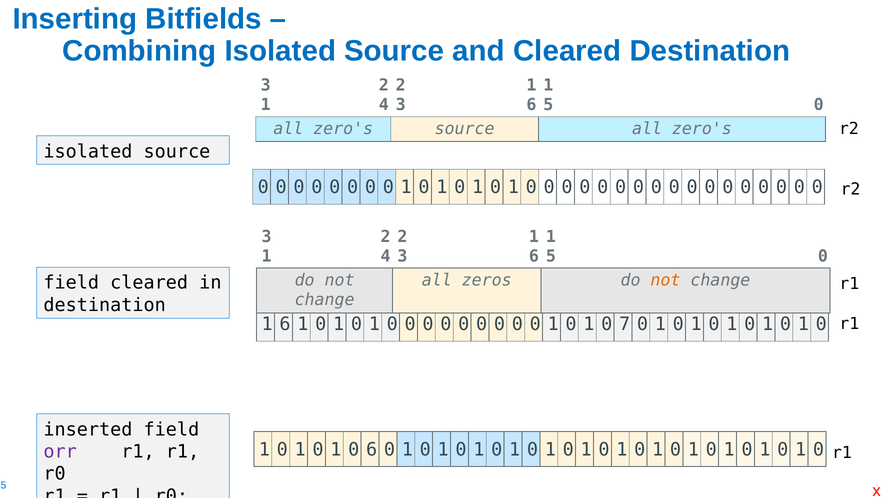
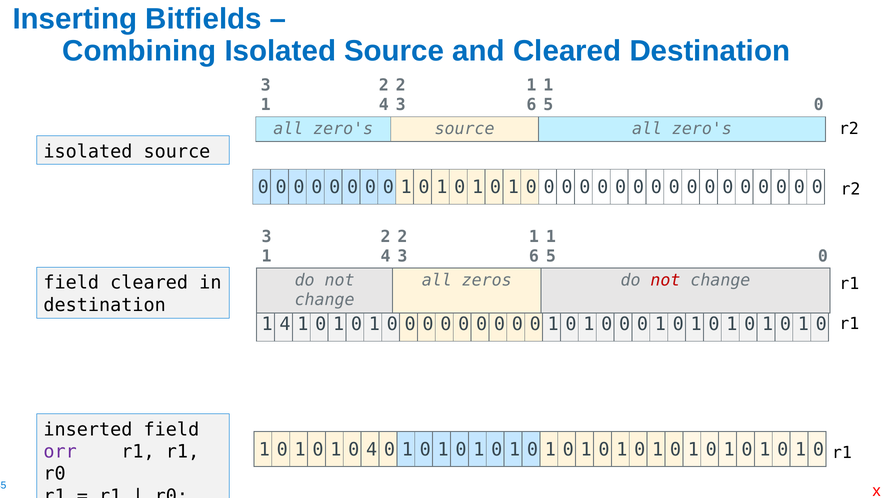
not colour: orange -> red (665, 280)
6: 6 -> 4 (285, 324)
7: 7 -> 0 (625, 324)
0 6: 6 -> 4 (372, 449)
